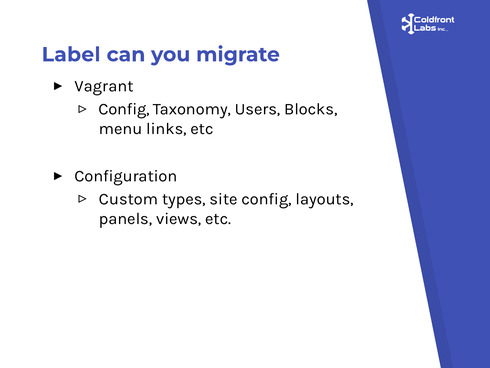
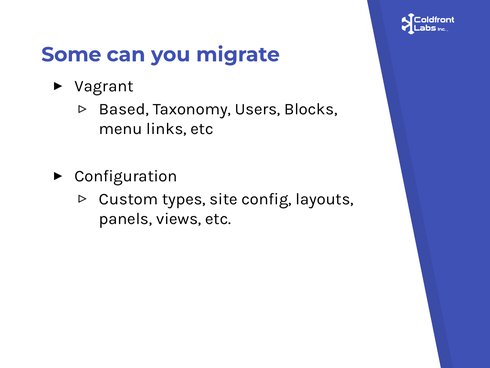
Label: Label -> Some (71, 55)
Config: Config -> Based (124, 109)
